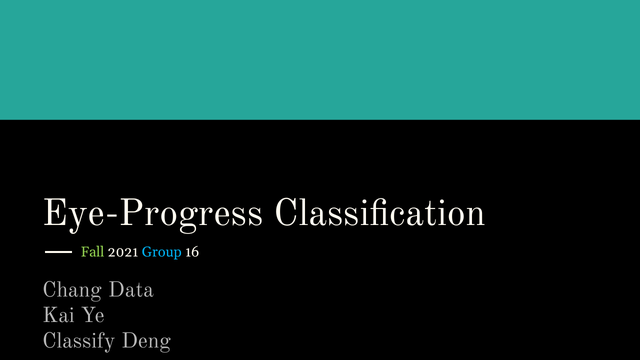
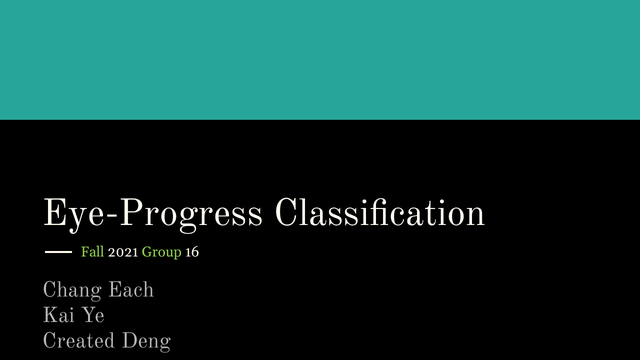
Group colour: light blue -> light green (162, 252)
Data: Data -> Each (131, 289)
Classify: Classify -> Created (79, 341)
